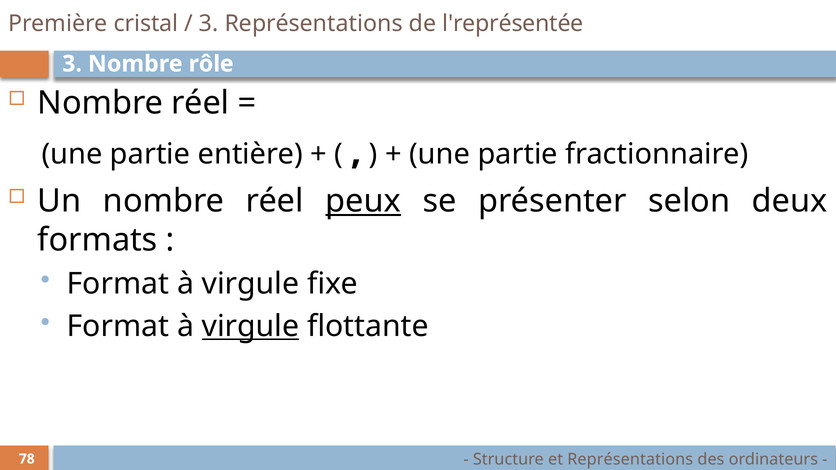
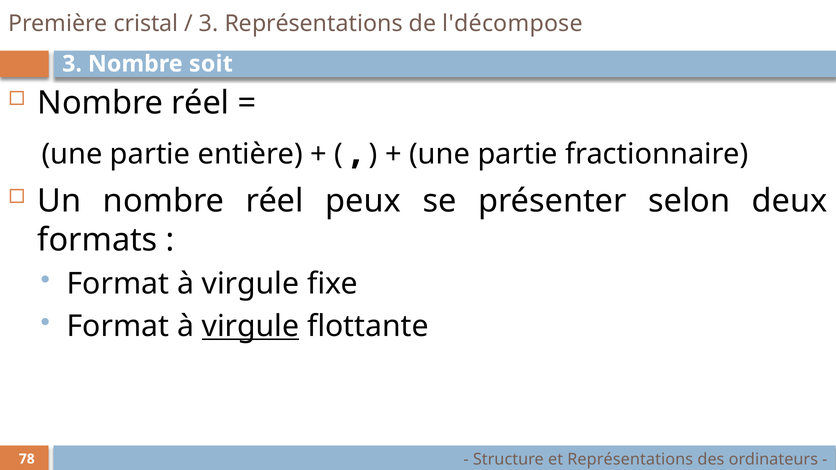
l'représentée: l'représentée -> l'décompose (513, 23)
rôle: rôle -> soit (211, 64)
peux underline: present -> none (363, 201)
